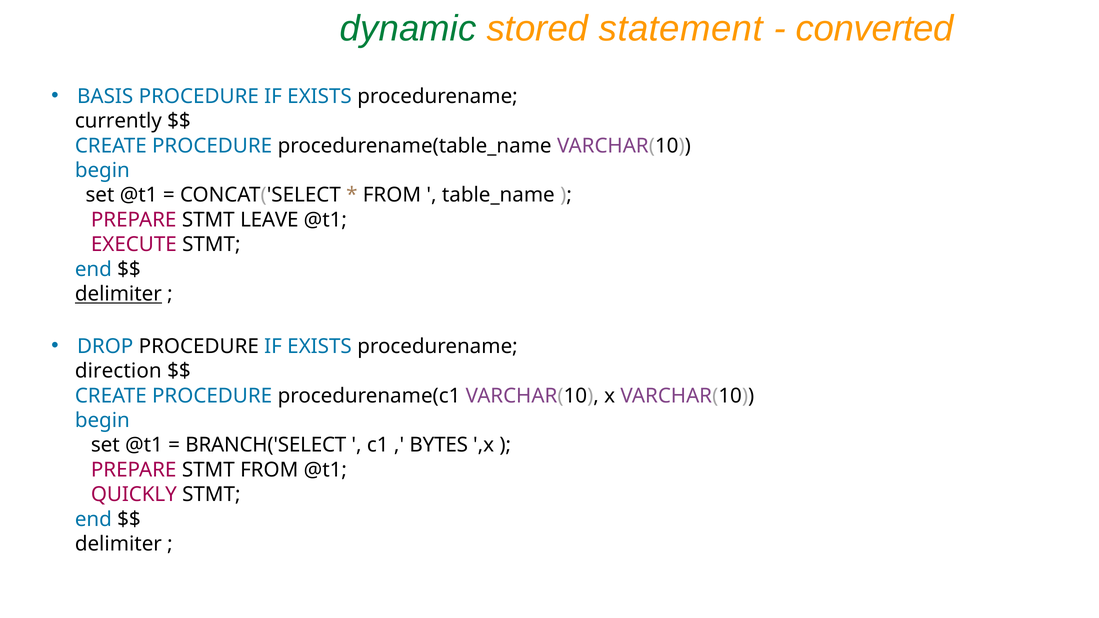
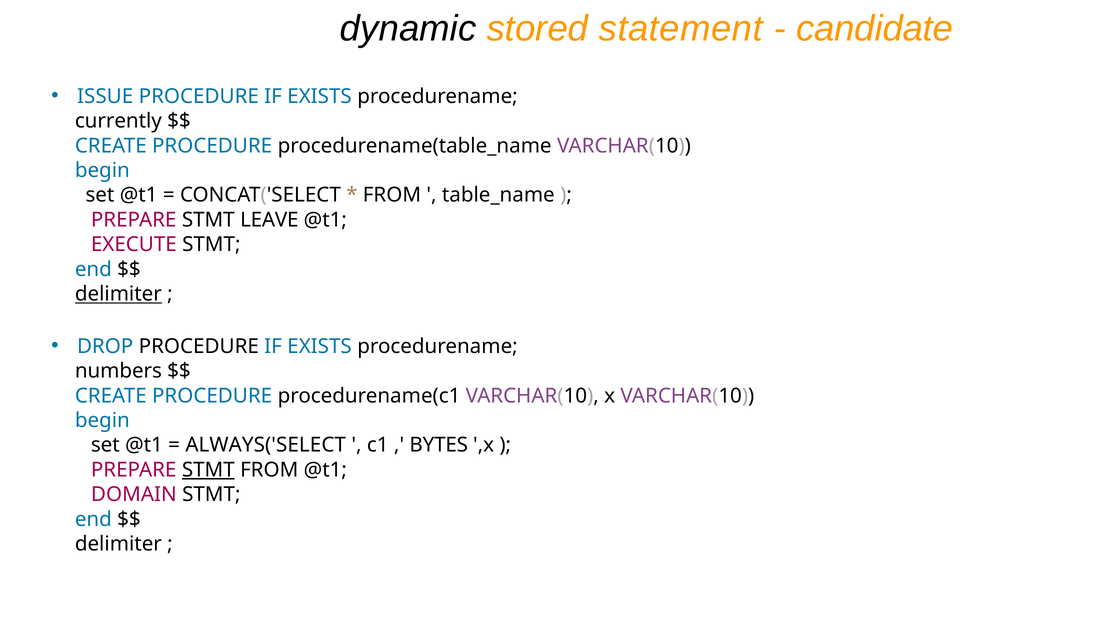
dynamic colour: green -> black (408, 29)
converted: converted -> candidate (875, 29)
BASIS: BASIS -> ISSUE (105, 96)
direction: direction -> numbers (118, 371)
BRANCH('SELECT: BRANCH('SELECT -> ALWAYS('SELECT (266, 445)
STMT underline: none -> present (208, 470)
QUICKLY: QUICKLY -> DOMAIN (134, 495)
